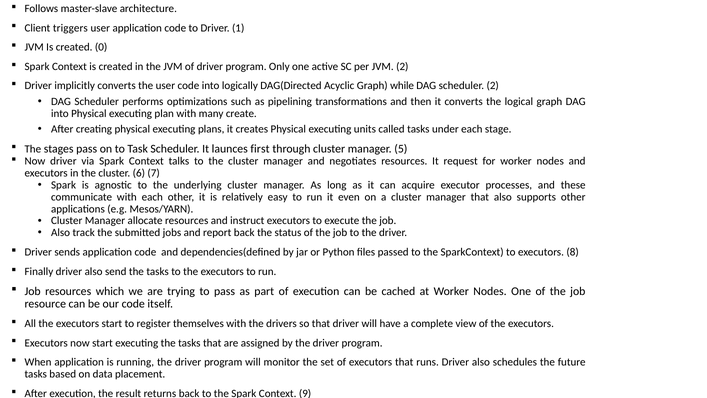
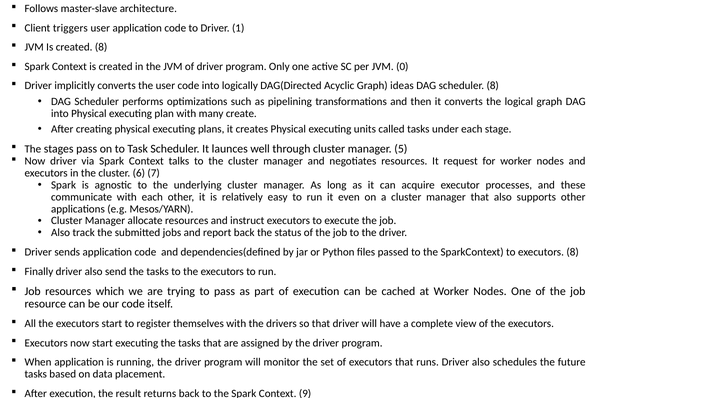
created 0: 0 -> 8 (101, 47)
JVM 2: 2 -> 0 (402, 66)
while: while -> ideas (402, 86)
scheduler 2: 2 -> 8 (493, 86)
first: first -> well (260, 149)
